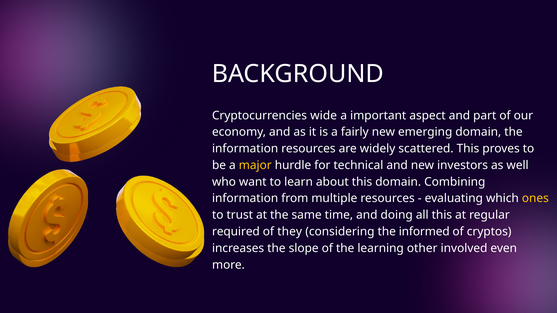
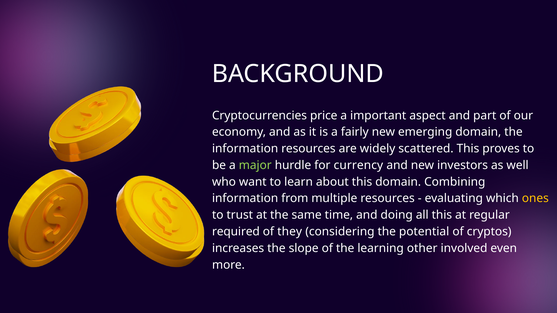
wide: wide -> price (324, 116)
major colour: yellow -> light green (255, 165)
technical: technical -> currency (358, 165)
informed: informed -> potential (424, 232)
